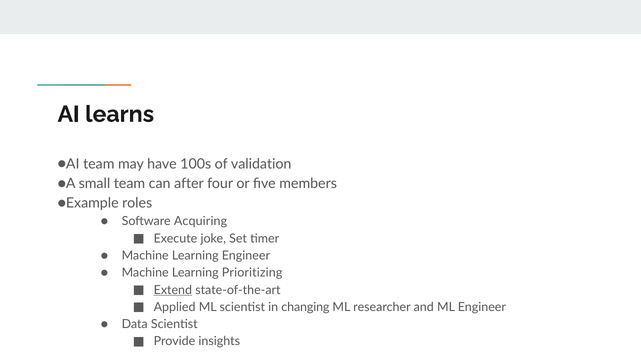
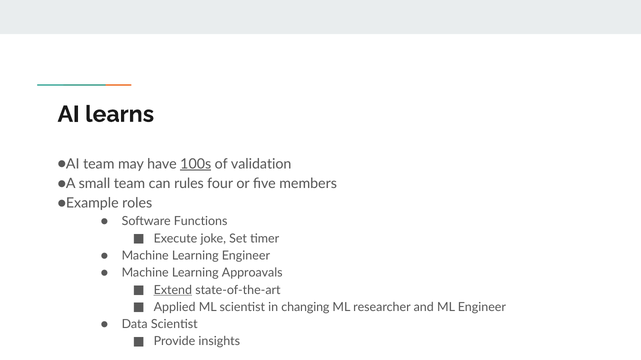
100s underline: none -> present (196, 164)
after: after -> rules (189, 184)
Acquiring: Acquiring -> Functions (201, 222)
Prioritizing: Prioritizing -> Approavals (252, 273)
